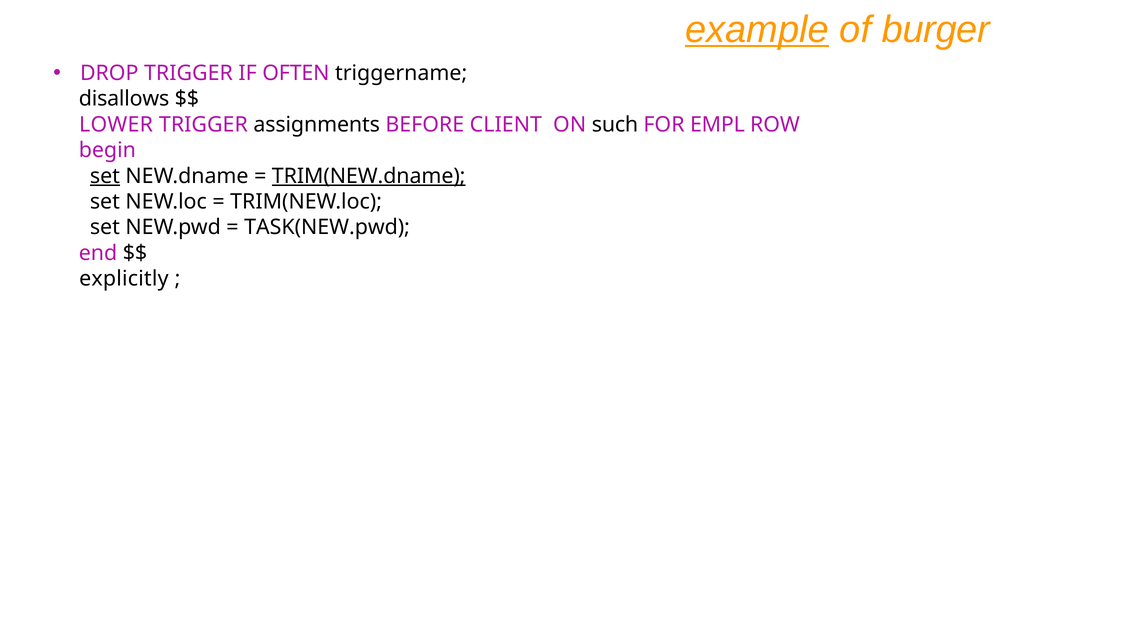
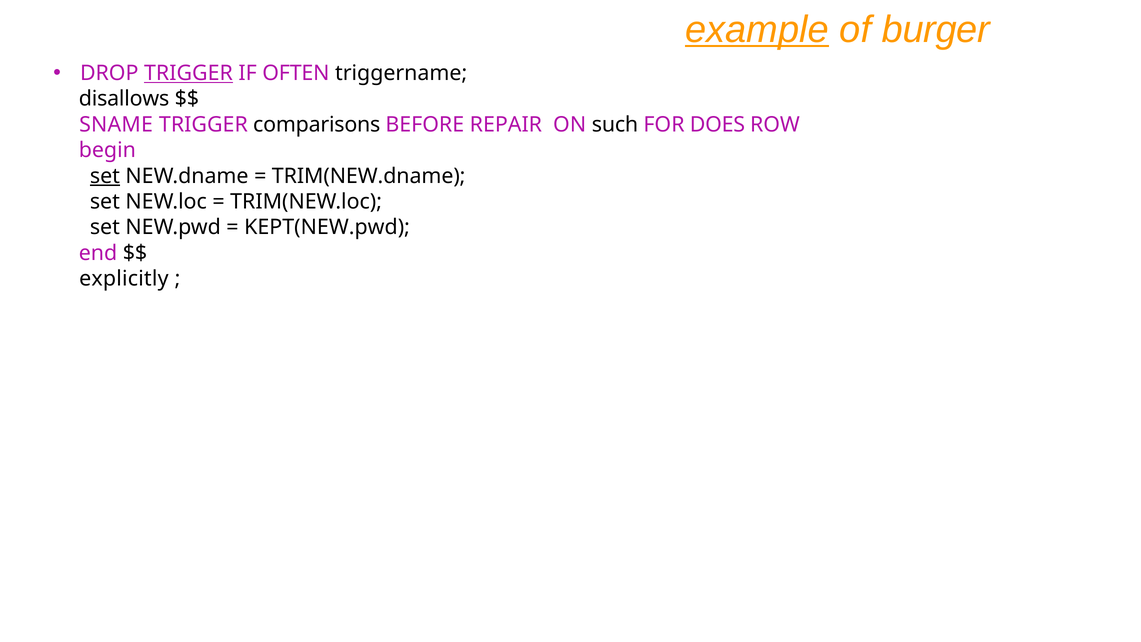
TRIGGER underline: none -> present (188, 73)
LOWER: LOWER -> SNAME (116, 125)
assignments: assignments -> comparisons (317, 125)
CLIENT: CLIENT -> REPAIR (506, 125)
EMPL: EMPL -> DOES (717, 125)
TRIM(NEW.dname underline: present -> none (369, 176)
TASK(NEW.pwd: TASK(NEW.pwd -> KEPT(NEW.pwd (327, 227)
